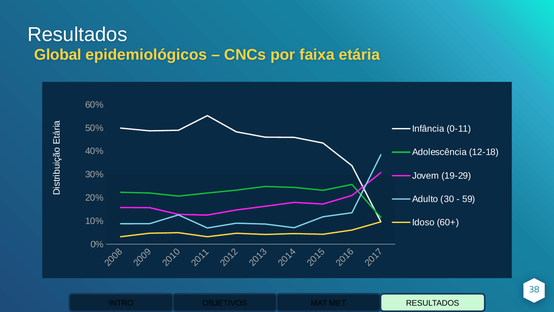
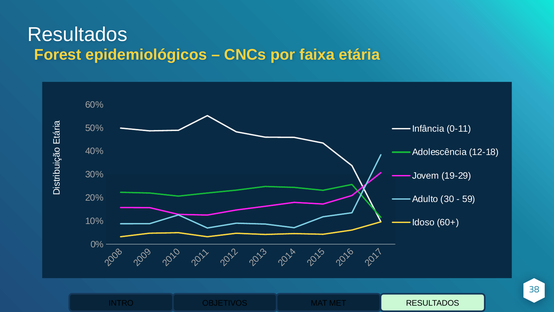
Global: Global -> Forest (58, 55)
